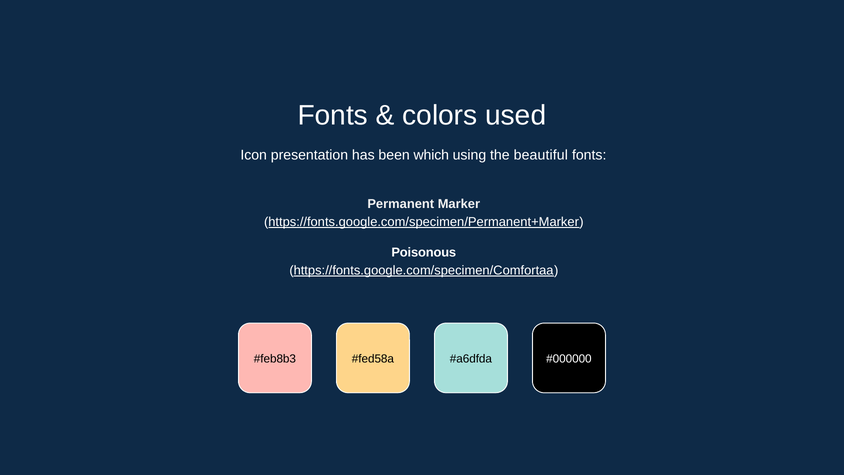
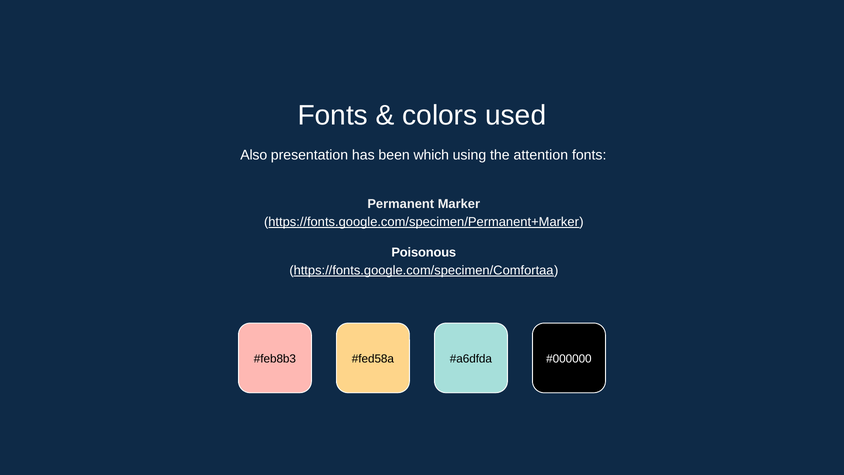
Icon: Icon -> Also (254, 155)
beautiful: beautiful -> attention (541, 155)
